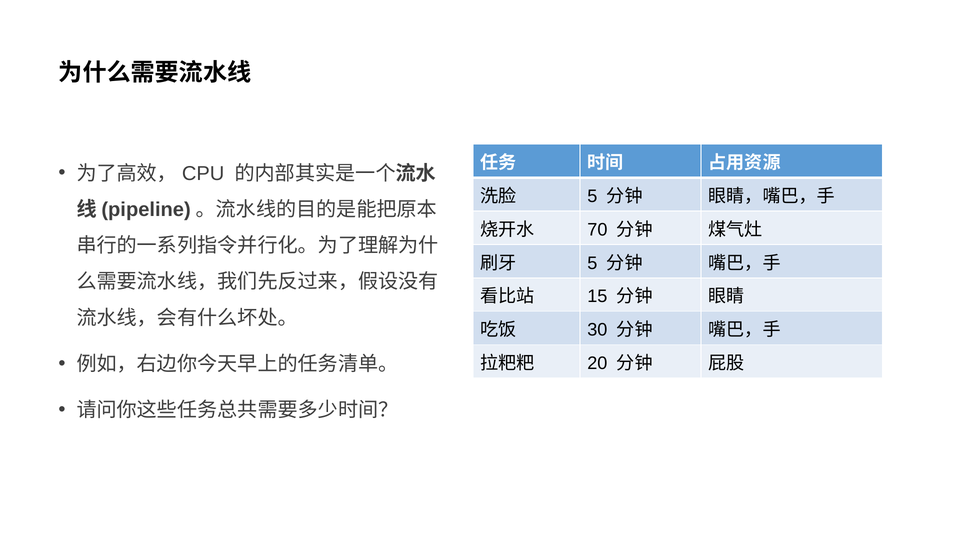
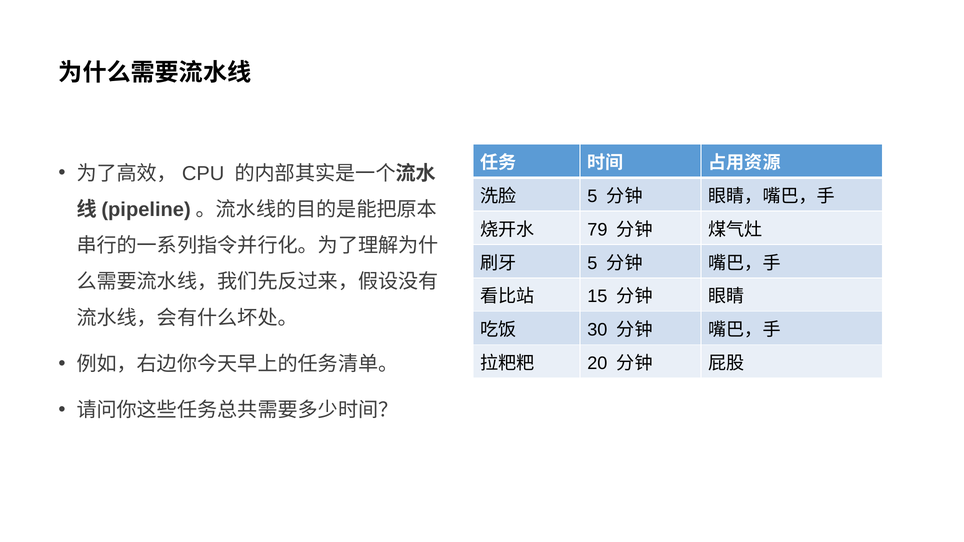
70: 70 -> 79 (597, 230)
